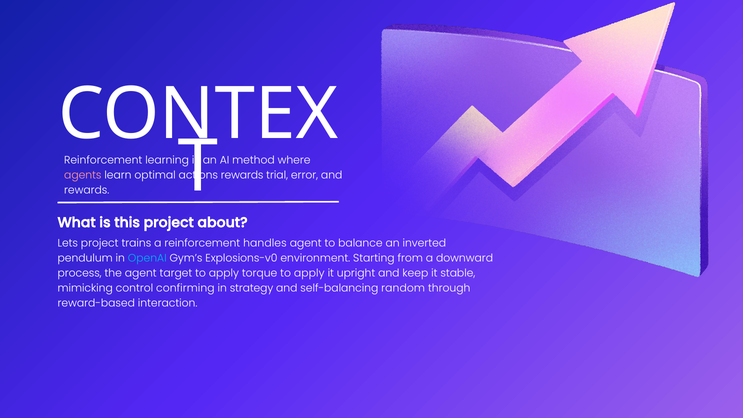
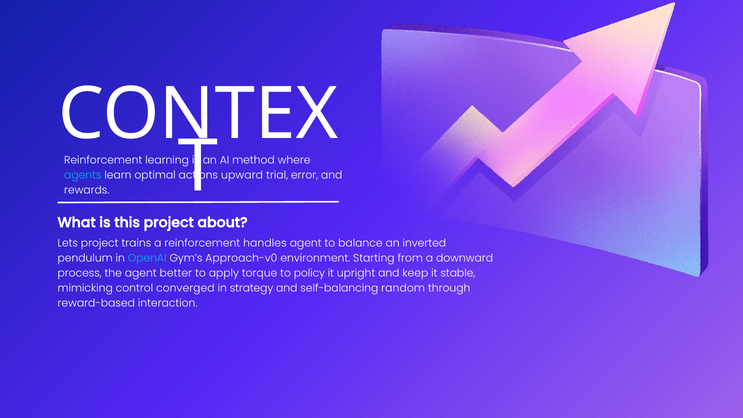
agents colour: pink -> light blue (83, 175)
rewards: rewards -> upward (242, 175)
Explosions-v0: Explosions-v0 -> Approach-v0 (241, 258)
target: target -> better (176, 273)
torque to apply: apply -> policy (309, 273)
confirming: confirming -> converged (185, 288)
